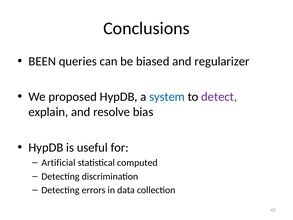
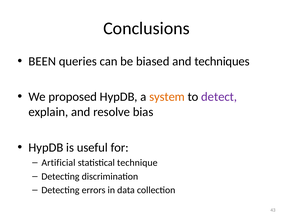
regularizer: regularizer -> techniques (222, 61)
system colour: blue -> orange (167, 97)
computed: computed -> technique (137, 163)
